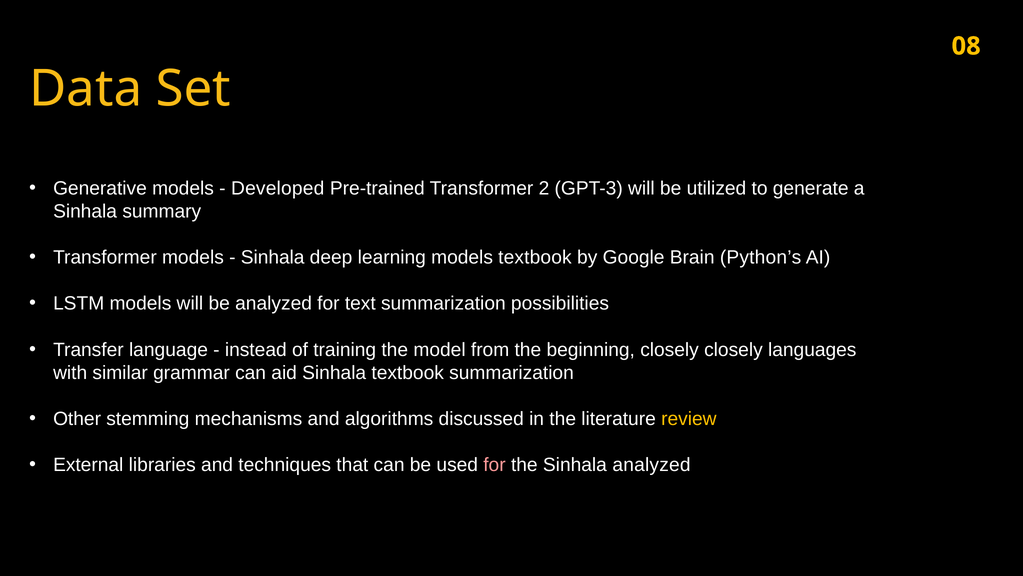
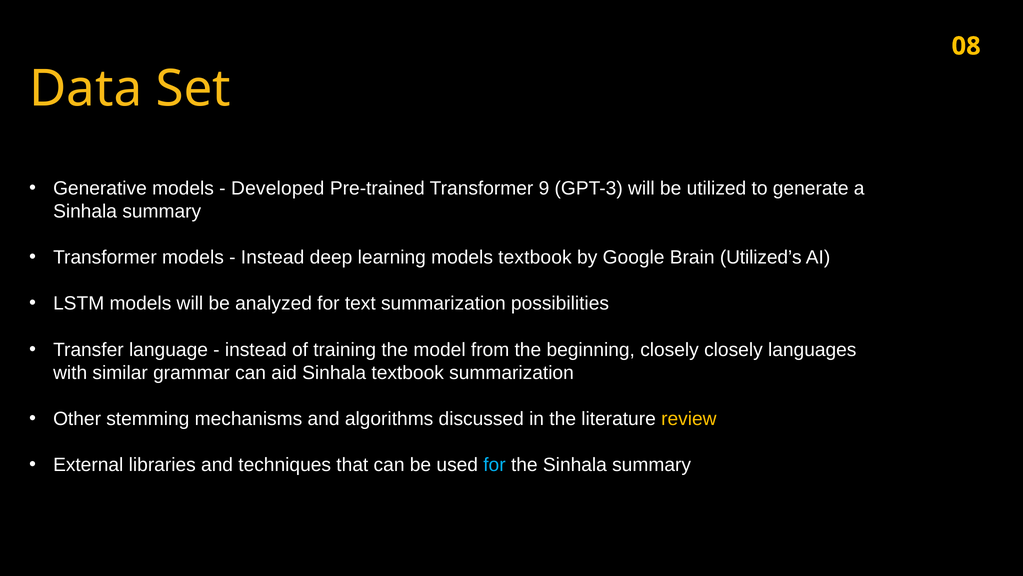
2: 2 -> 9 (544, 188)
Sinhala: Sinhala -> Instead (273, 257)
Python’s: Python’s -> Utilized’s (761, 257)
for colour: pink -> light blue (494, 464)
the Sinhala analyzed: analyzed -> summary (652, 464)
